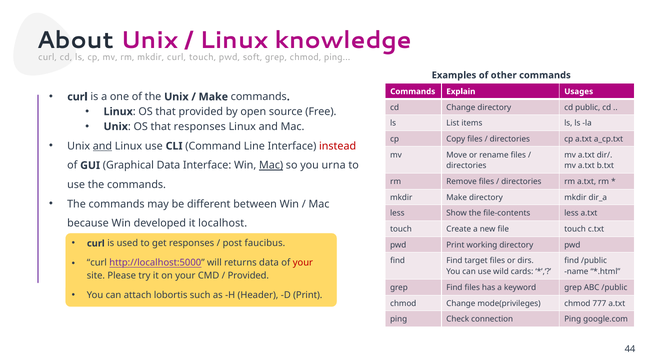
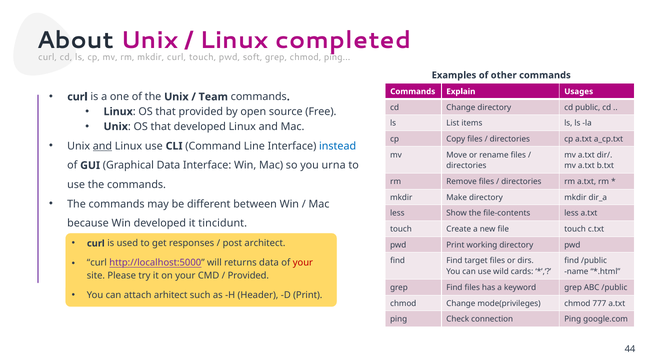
knowledge: knowledge -> completed (343, 40)
Make: Make -> Team (213, 97)
that responses: responses -> developed (200, 126)
instead colour: red -> blue (338, 146)
Mac underline: present -> none (271, 165)
localhost: localhost -> tincidunt (223, 223)
faucibus: faucibus -> architect (265, 243)
lobortis: lobortis -> arhitect (171, 295)
